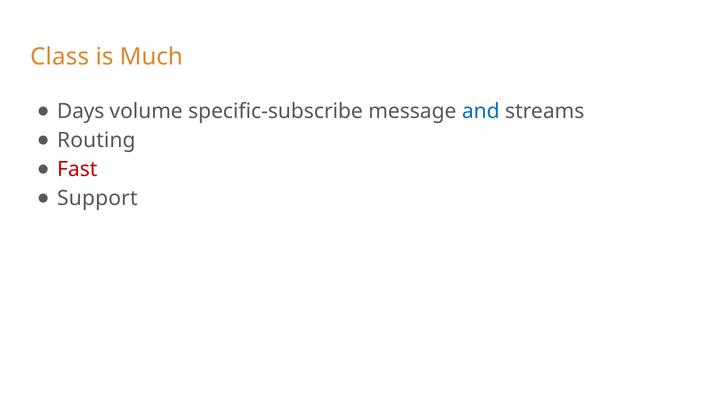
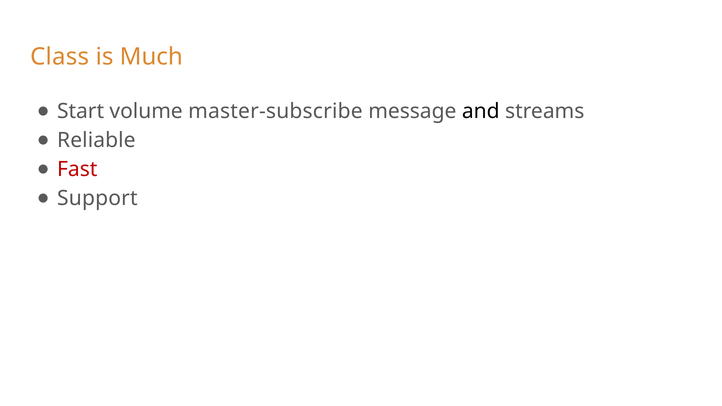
Days: Days -> Start (81, 112)
specific-subscribe: specific-subscribe -> master-subscribe (275, 112)
and colour: blue -> black (481, 112)
Routing: Routing -> Reliable (96, 141)
